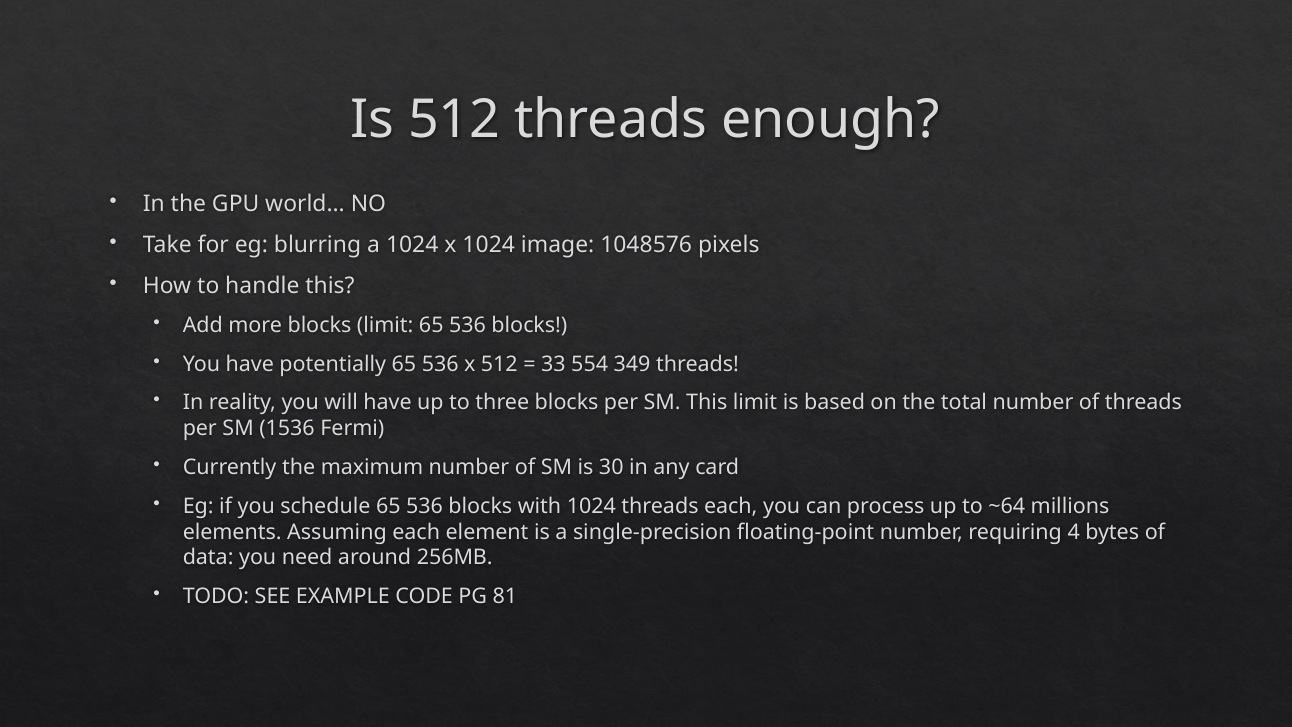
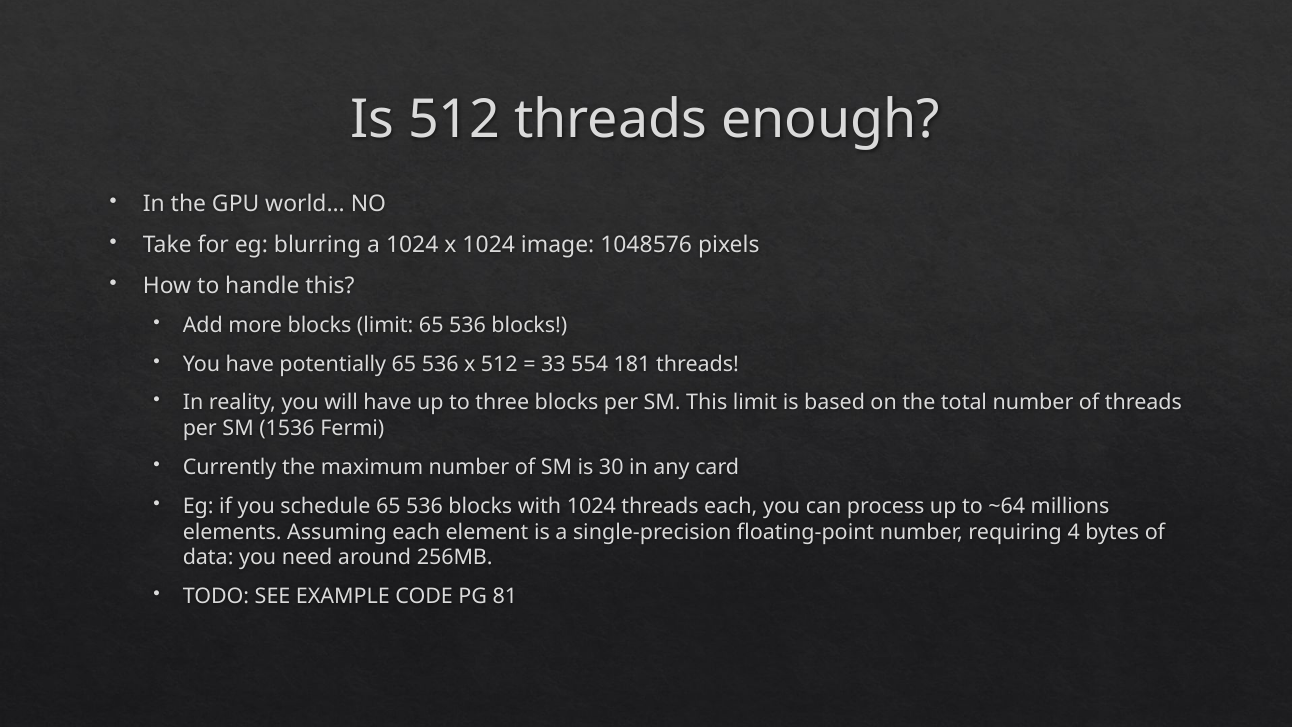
349: 349 -> 181 (632, 364)
